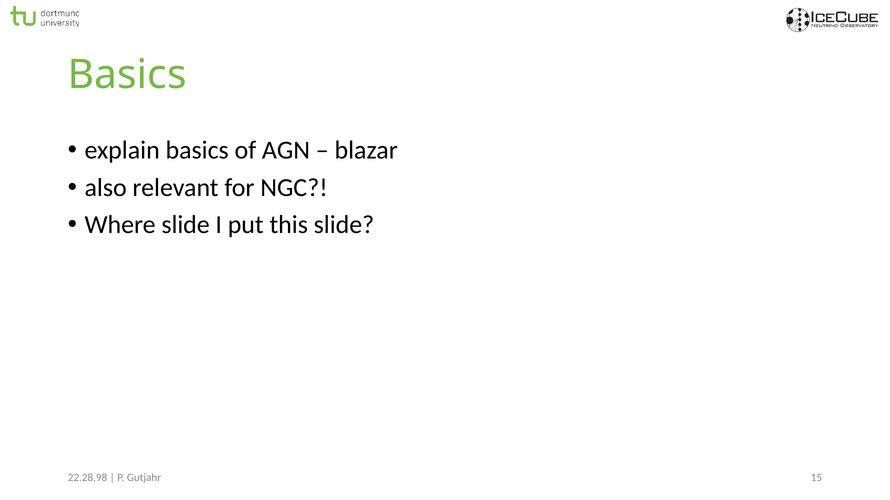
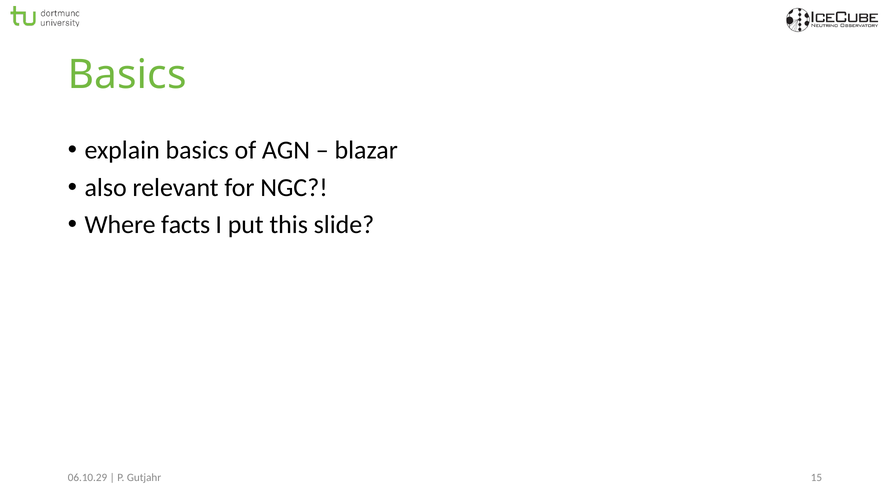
Where slide: slide -> facts (186, 225)
22.28.98: 22.28.98 -> 06.10.29 (88, 478)
